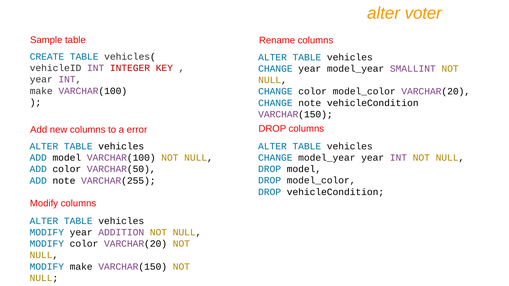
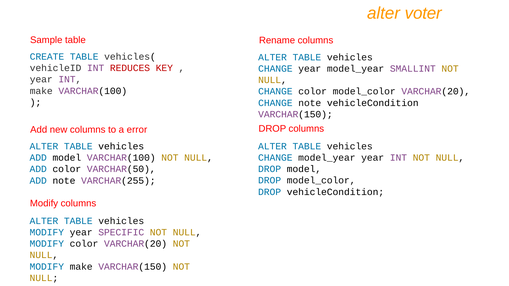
INTEGER: INTEGER -> REDUCES (130, 68)
ADDITION: ADDITION -> SPECIFIC (121, 233)
